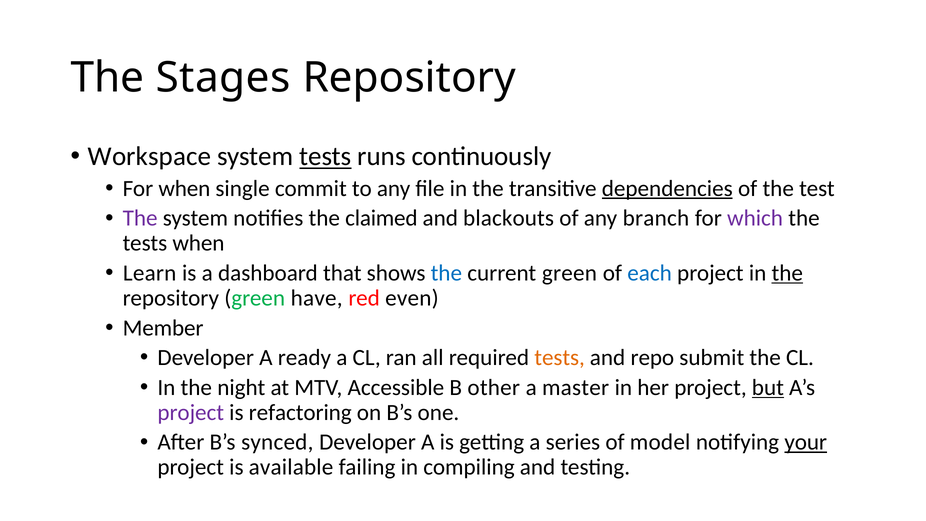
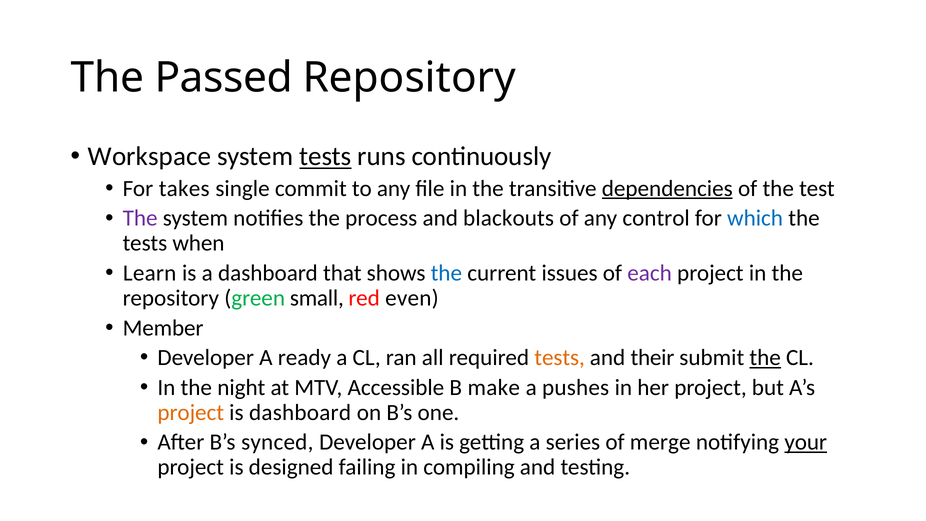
Stages: Stages -> Passed (224, 78)
For when: when -> takes (184, 188)
claimed: claimed -> process (381, 218)
branch: branch -> control (656, 218)
which colour: purple -> blue (755, 218)
current green: green -> issues (570, 273)
each colour: blue -> purple (650, 273)
the underline: present -> none (787, 273)
have: have -> small (317, 298)
repo: repo -> their (652, 358)
the underline: none -> present (765, 358)
other: other -> make (494, 387)
master: master -> pushes (576, 387)
but underline: present -> none (768, 387)
project colour: purple -> orange (191, 412)
is refactoring: refactoring -> dashboard (300, 412)
model: model -> merge (660, 442)
available: available -> designed (291, 467)
